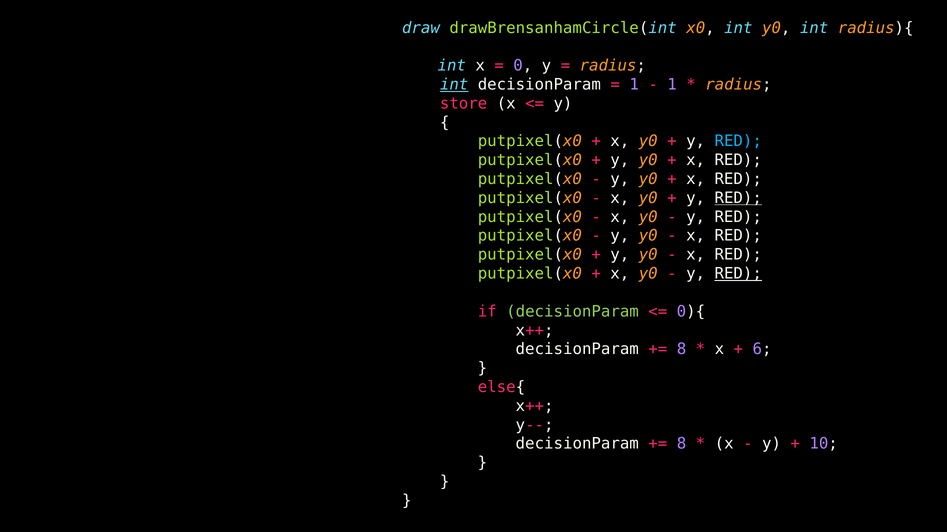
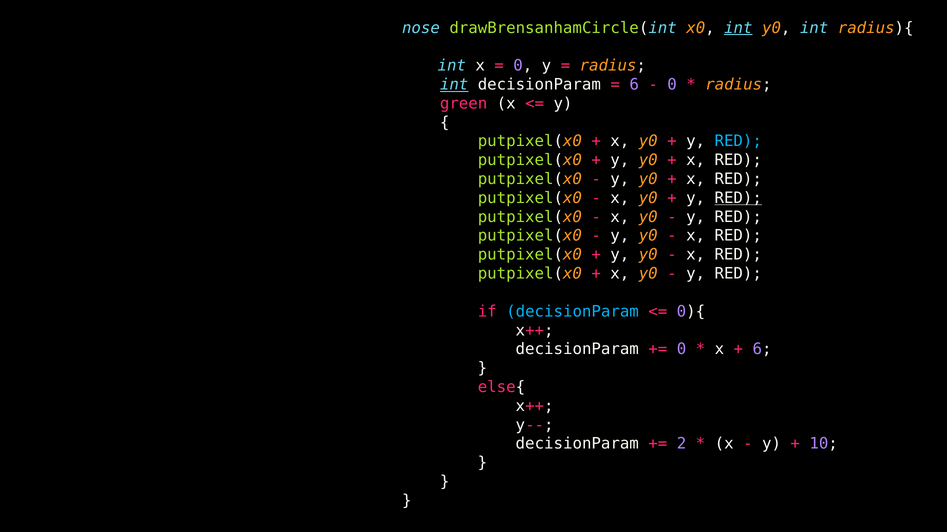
draw: draw -> nose (421, 28)
int underline: none -> present (738, 28)
1: 1 -> 6 (634, 85)
1: 1 -> 0 (672, 85)
store: store -> green (464, 104)
RED underline: present -> none (738, 274)
decisionParam colour: light green -> light blue (573, 312)
8: 8 -> 0 (682, 350)
8: 8 -> 2 (682, 444)
